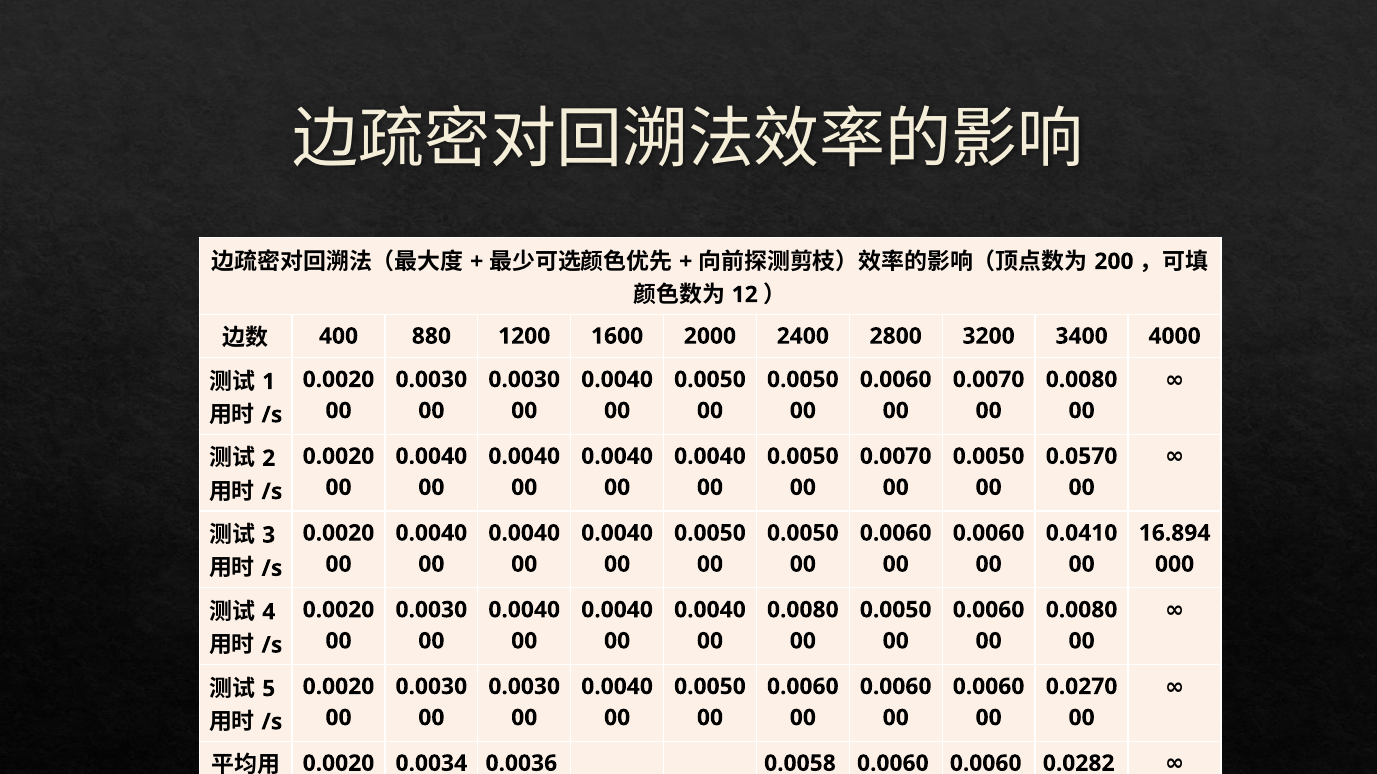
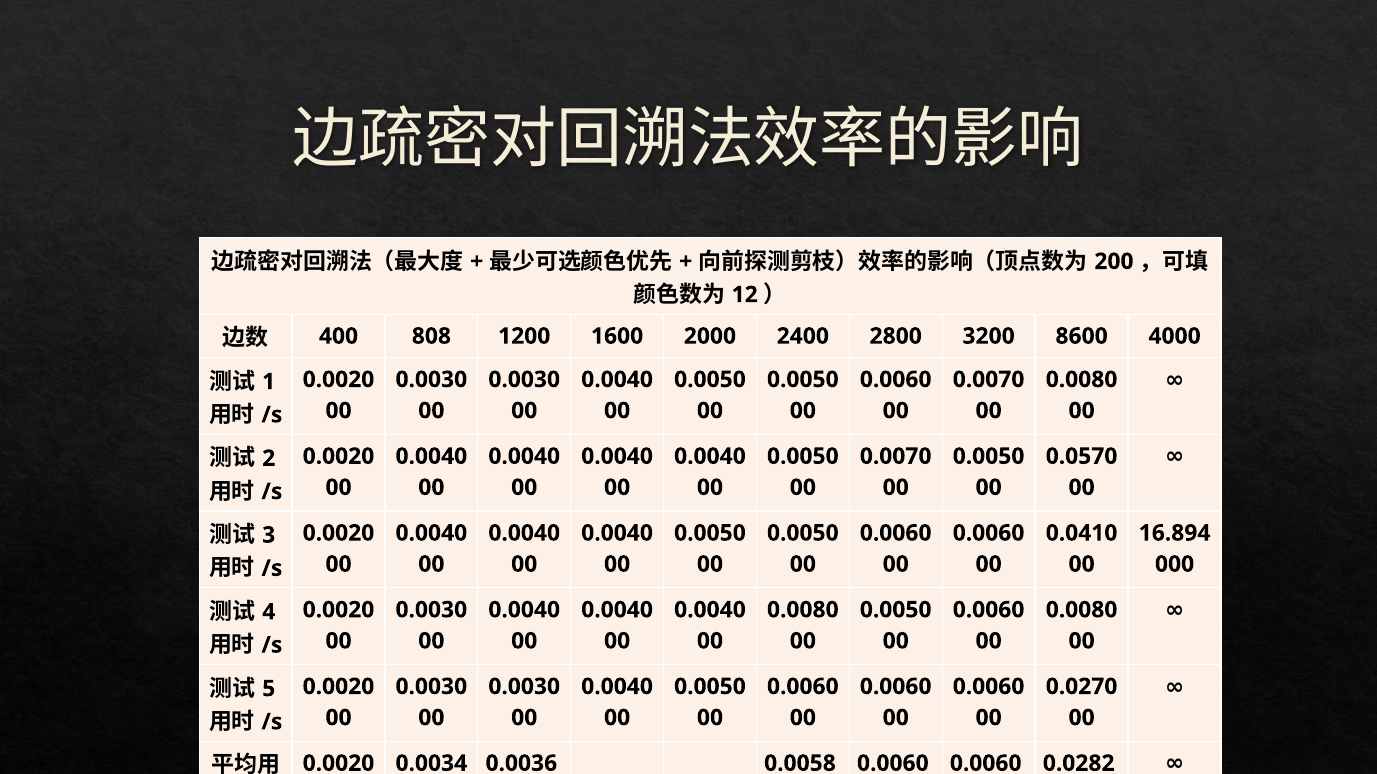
880: 880 -> 808 (431, 336)
3400: 3400 -> 8600 (1082, 336)
